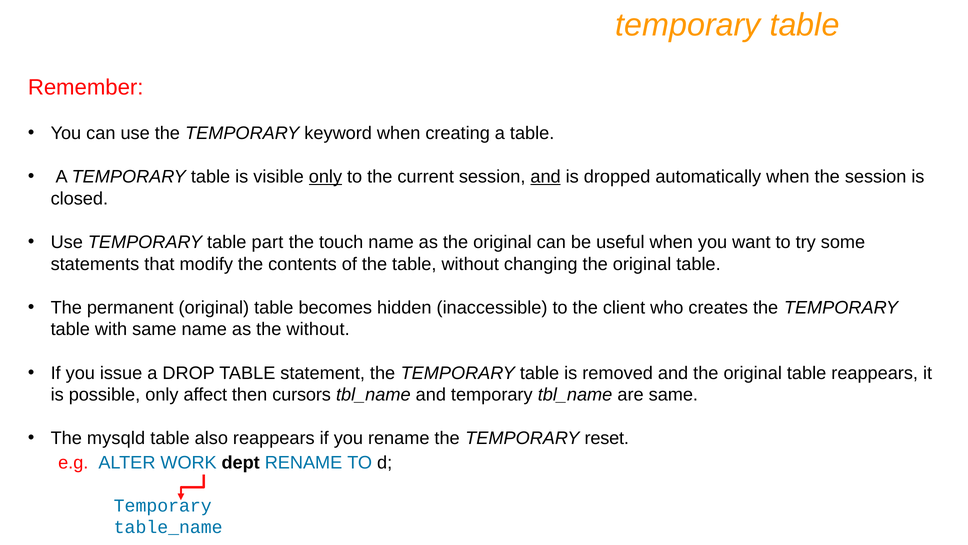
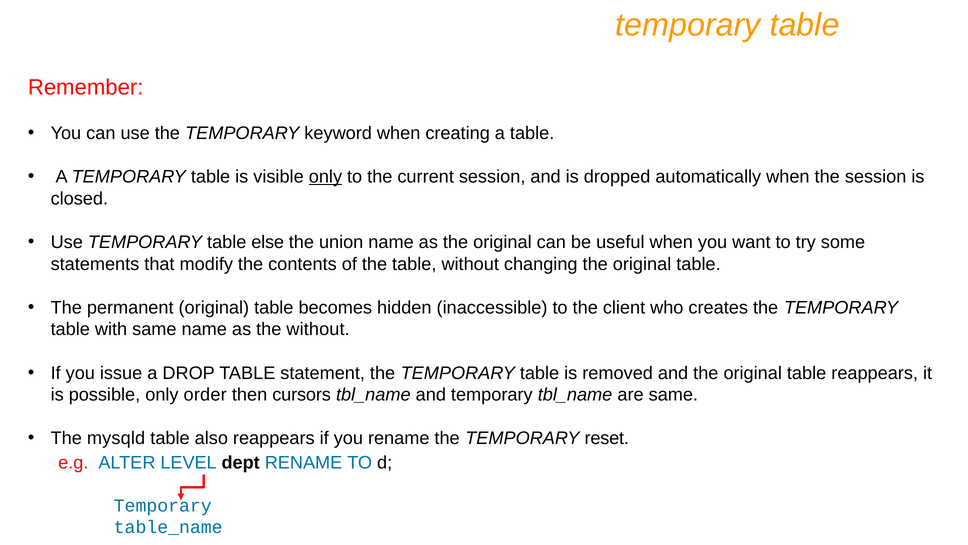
and underline: present -> none (546, 177)
part: part -> else (268, 242)
touch: touch -> union (341, 242)
affect: affect -> order (205, 395)
WORK: WORK -> LEVEL (189, 462)
